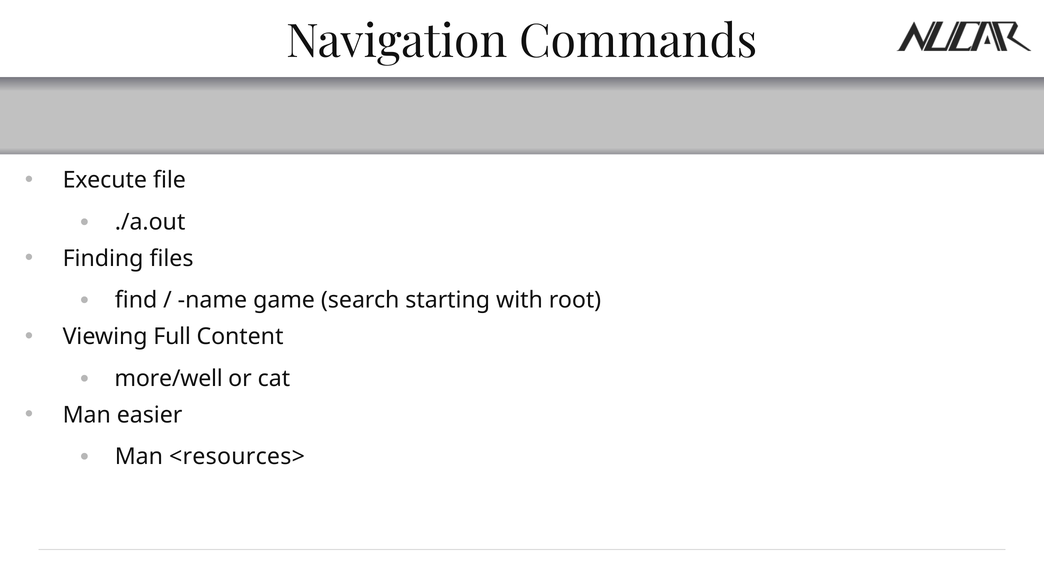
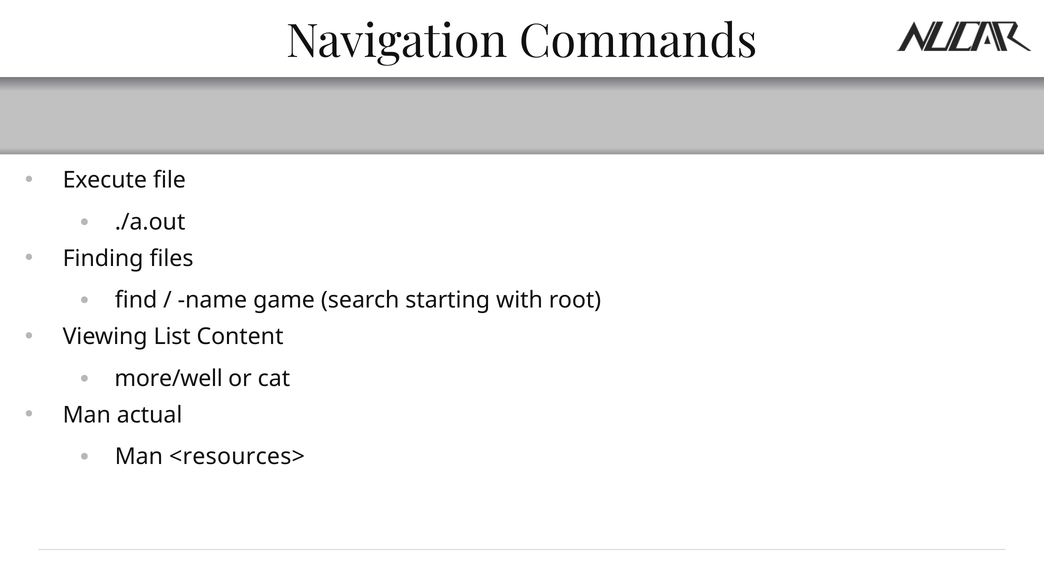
Full: Full -> List (172, 337)
easier: easier -> actual (150, 415)
